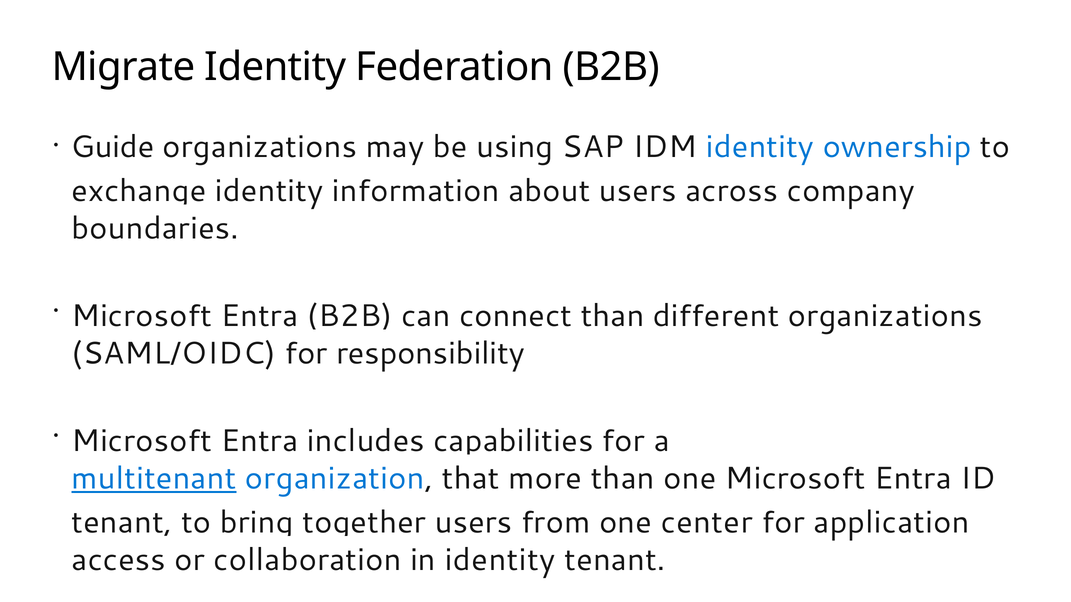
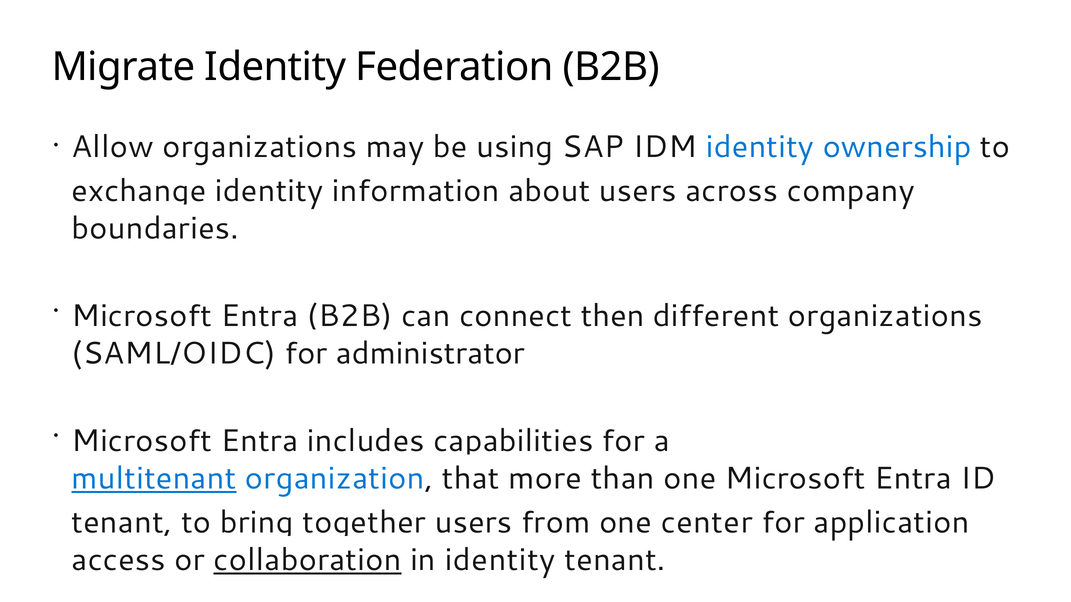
Guide: Guide -> Allow (113, 147)
than: than -> then (613, 316)
responsibility: responsibility -> administrator (430, 354)
collaboration underline: none -> present (308, 560)
